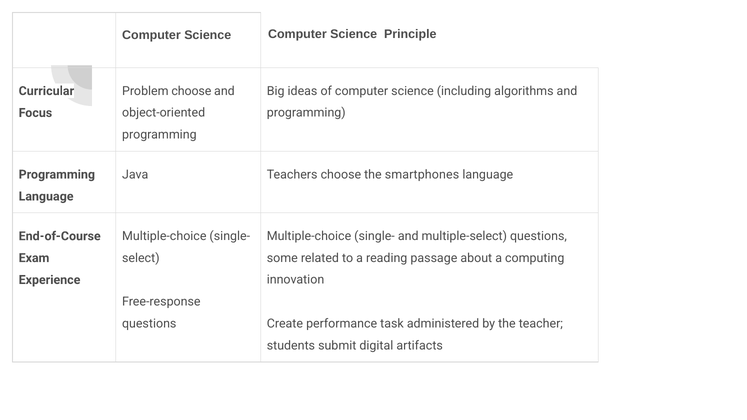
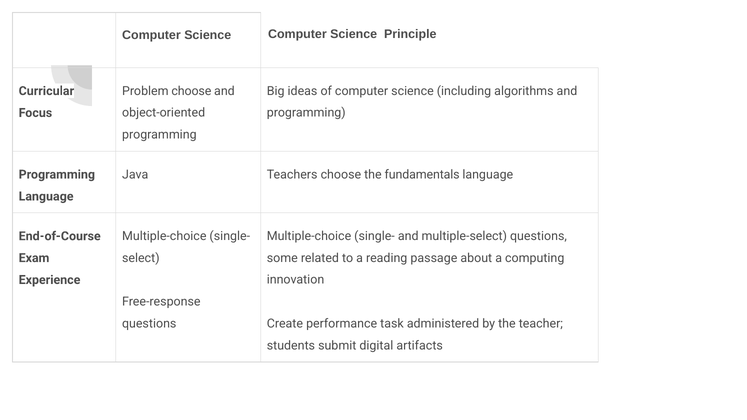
smartphones: smartphones -> fundamentals (422, 175)
